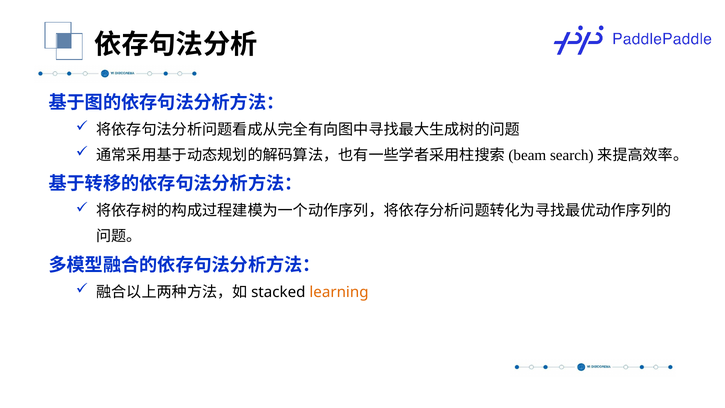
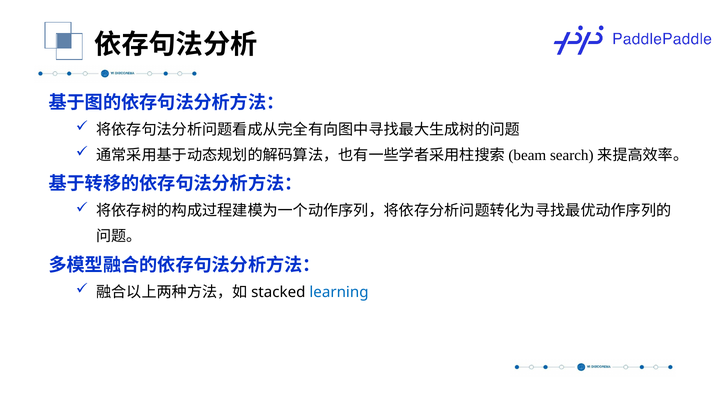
learning colour: orange -> blue (339, 292)
